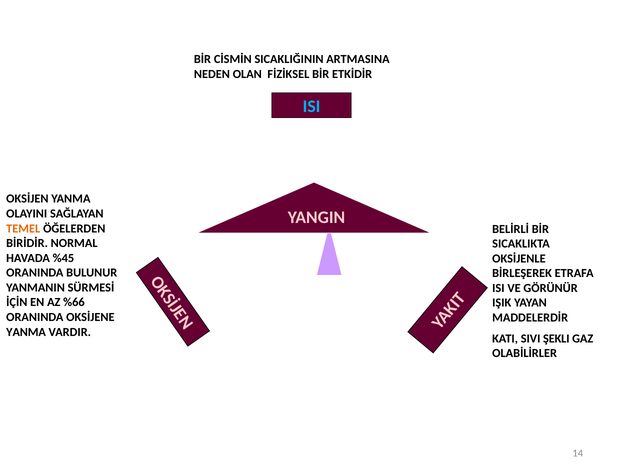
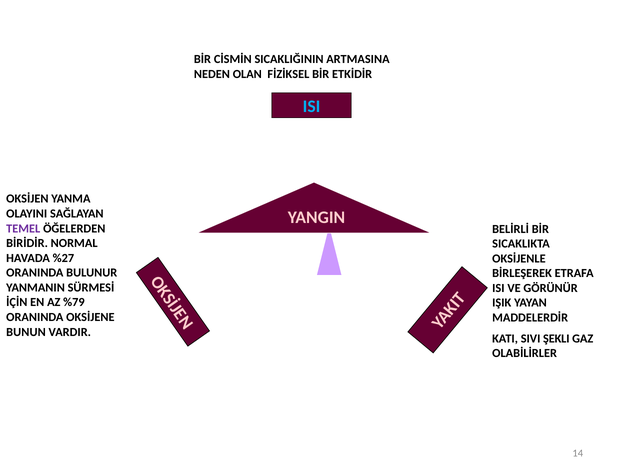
TEMEL colour: orange -> purple (23, 228)
%45: %45 -> %27 (63, 258)
%66: %66 -> %79 (74, 302)
YANMA: YANMA -> BUNUN (26, 332)
